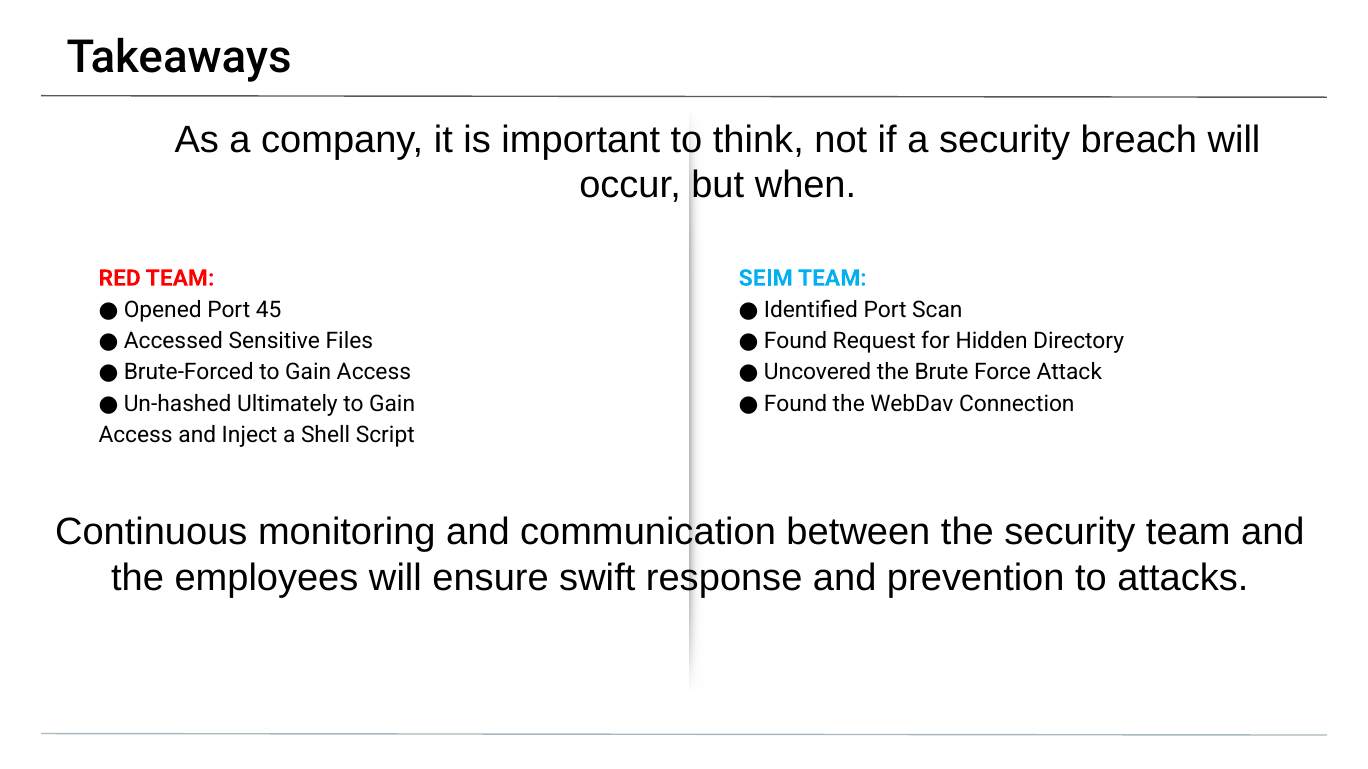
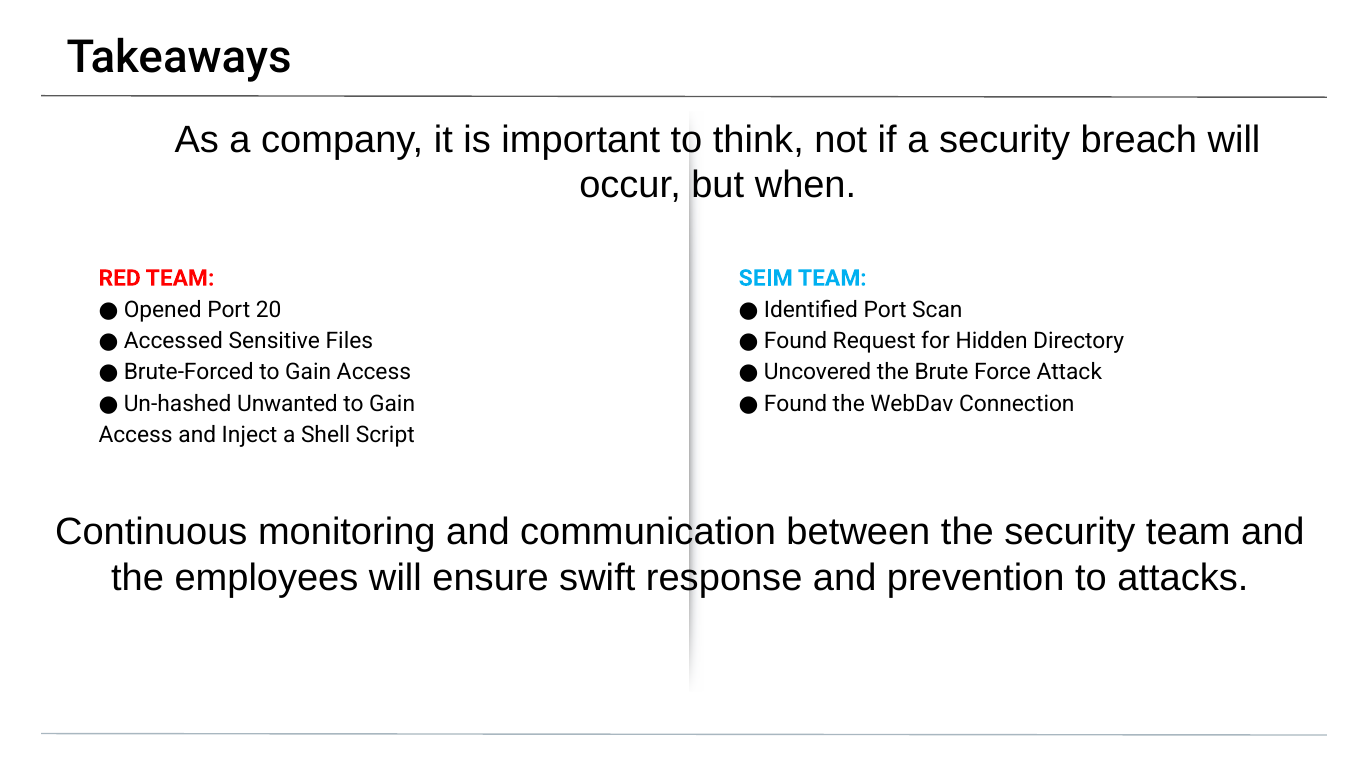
45: 45 -> 20 (269, 310)
Ultimately: Ultimately -> Unwanted (287, 404)
